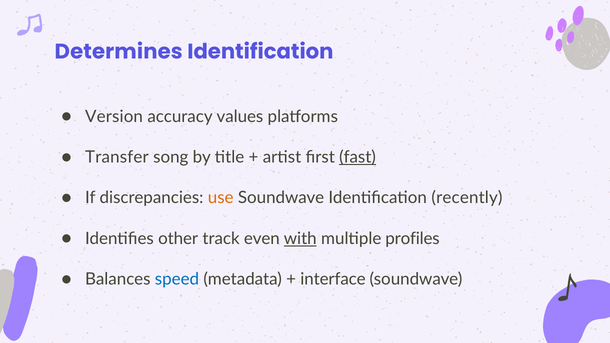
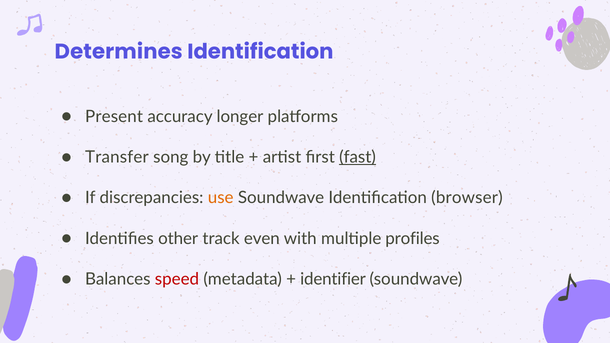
Version: Version -> Present (114, 117)
values: values -> longer (240, 117)
recently: recently -> browser (467, 198)
with underline: present -> none (300, 239)
speed colour: blue -> red (177, 279)
interface: interface -> identifier (333, 279)
